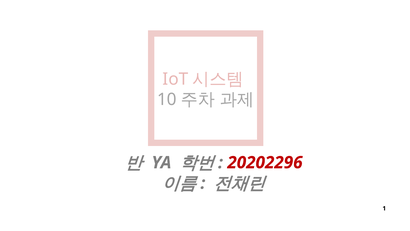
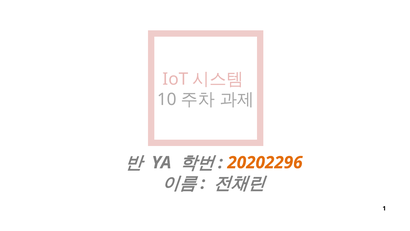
20202296 colour: red -> orange (265, 162)
